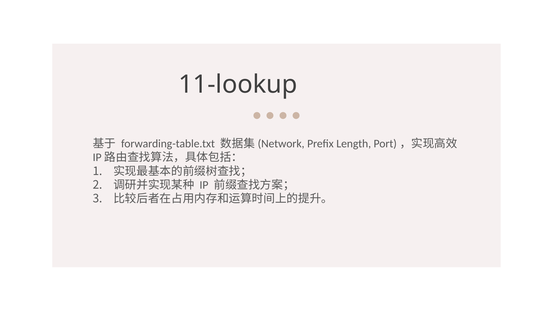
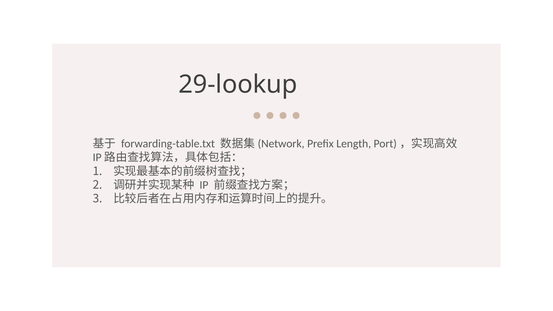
11-lookup: 11-lookup -> 29-lookup (238, 85)
